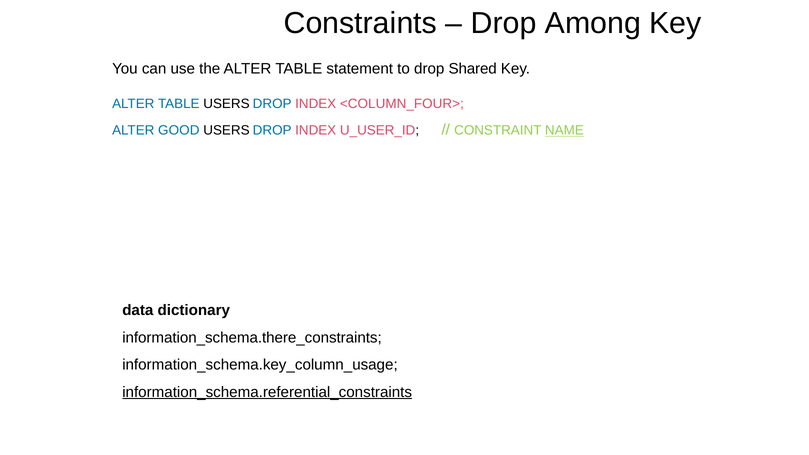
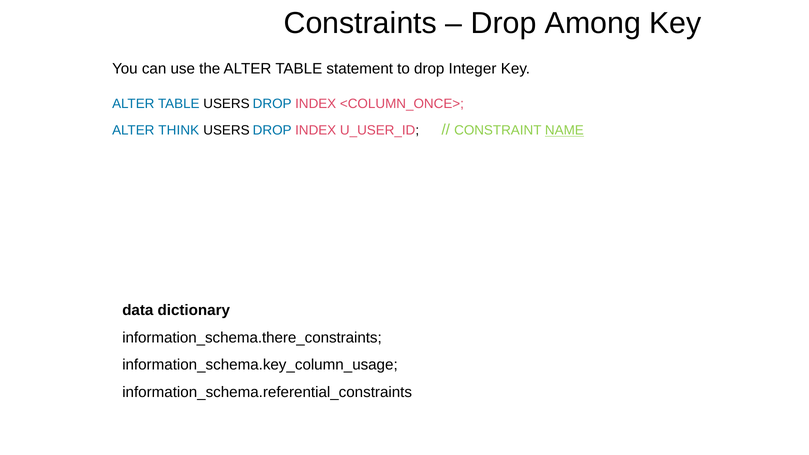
Shared: Shared -> Integer (473, 69)
<COLUMN_FOUR>: <COLUMN_FOUR> -> <COLUMN_ONCE> (402, 104)
GOOD: GOOD -> THINK (179, 131)
information_schema.referential_constraints underline: present -> none (267, 392)
